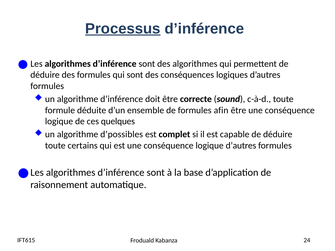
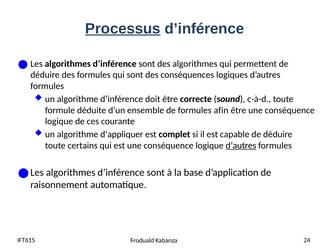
quelques: quelques -> courante (118, 122)
d’possibles: d’possibles -> d’appliquer (122, 135)
d’autres underline: none -> present (241, 146)
